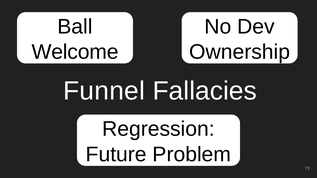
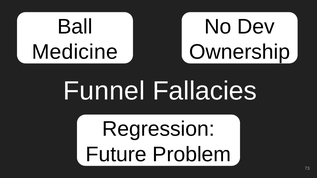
Welcome: Welcome -> Medicine (75, 52)
